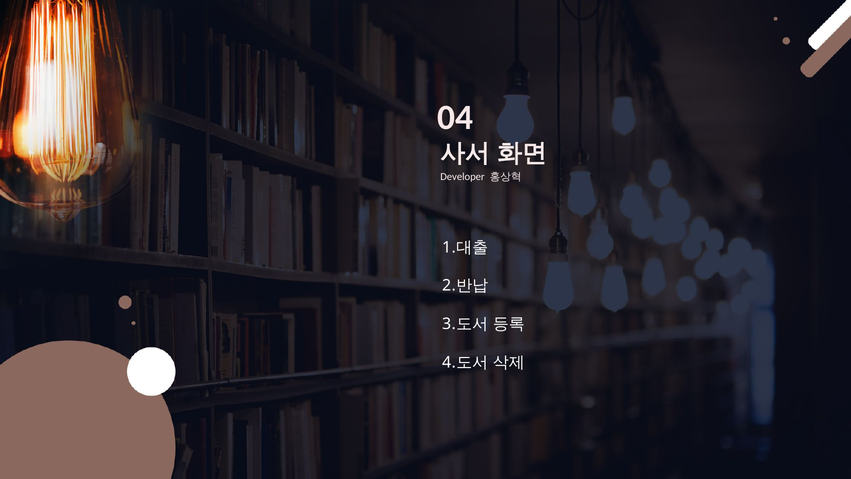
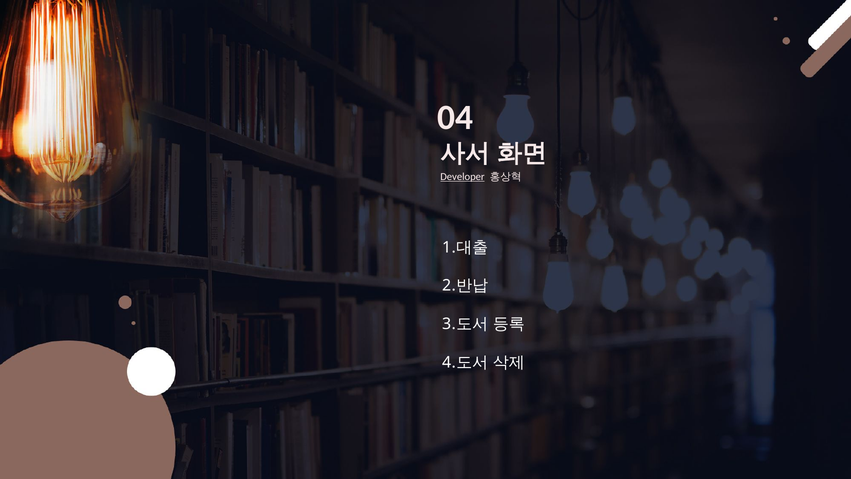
Developer underline: none -> present (462, 176)
